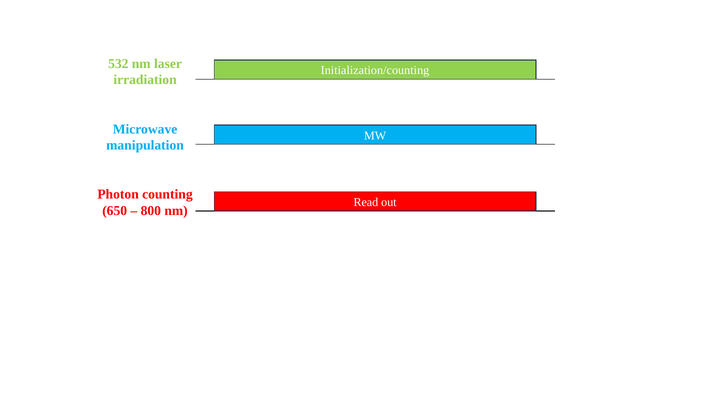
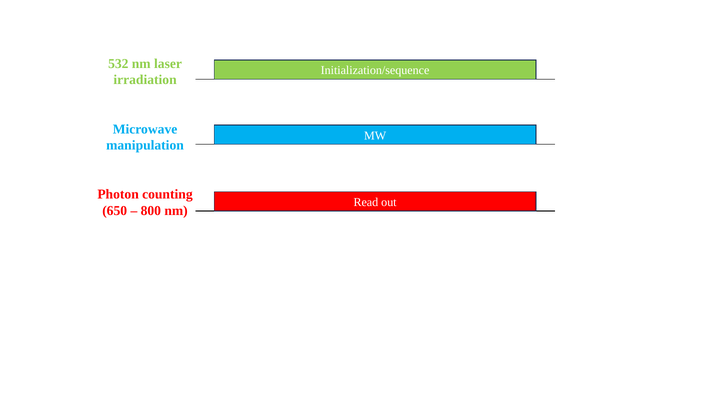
Initialization/counting: Initialization/counting -> Initialization/sequence (375, 70)
